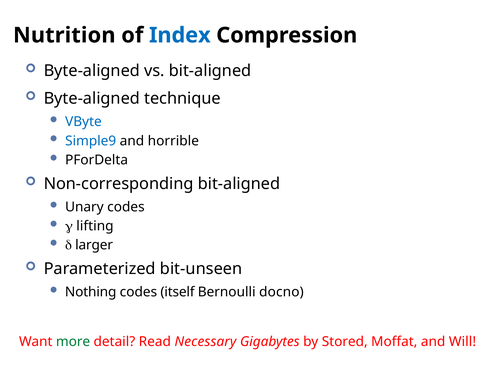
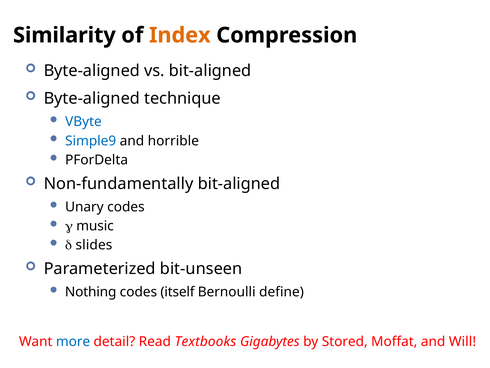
Nutrition: Nutrition -> Similarity (64, 35)
Index colour: blue -> orange (180, 35)
Non-corresponding: Non-corresponding -> Non-fundamentally (119, 183)
lifting: lifting -> music (95, 226)
larger: larger -> slides (94, 245)
docno: docno -> define (281, 292)
more colour: green -> blue (73, 341)
Necessary: Necessary -> Textbooks (205, 341)
